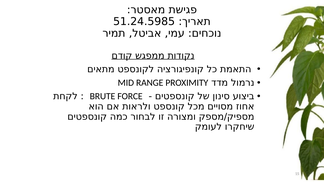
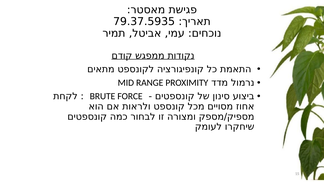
51.24.5985: 51.24.5985 -> 79.37.5935 (144, 22)
